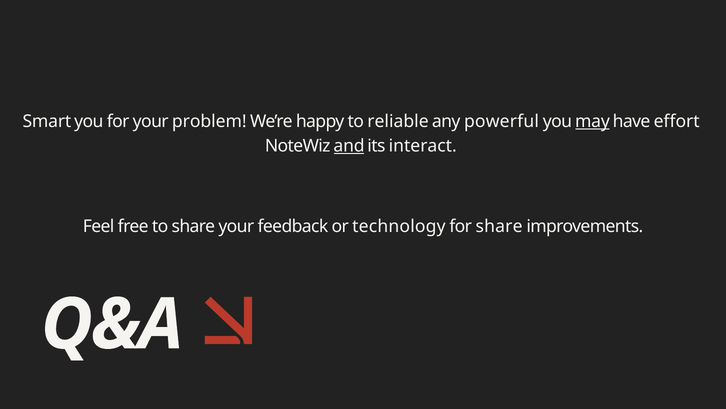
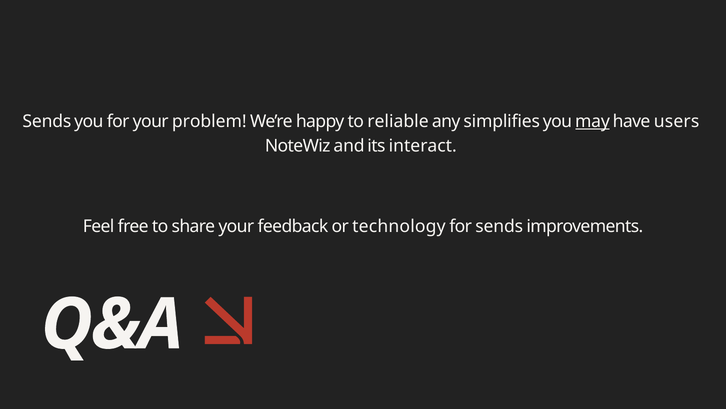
Smart: Smart -> Sends (47, 121)
powerful: powerful -> simplifies (502, 121)
effort: effort -> users (677, 121)
and underline: present -> none (349, 146)
for share: share -> sends (499, 226)
